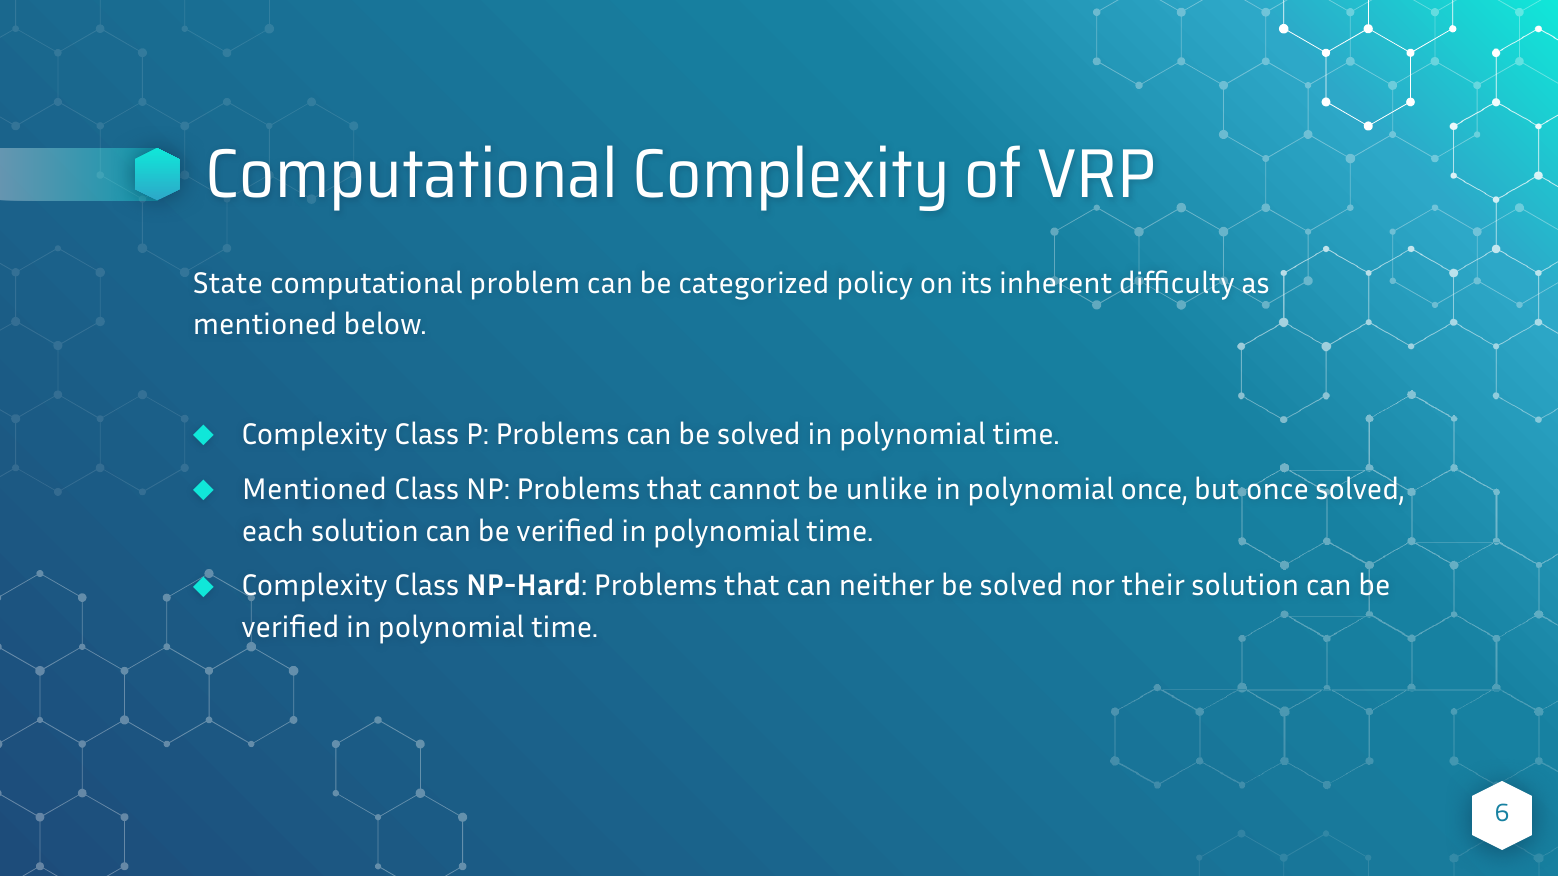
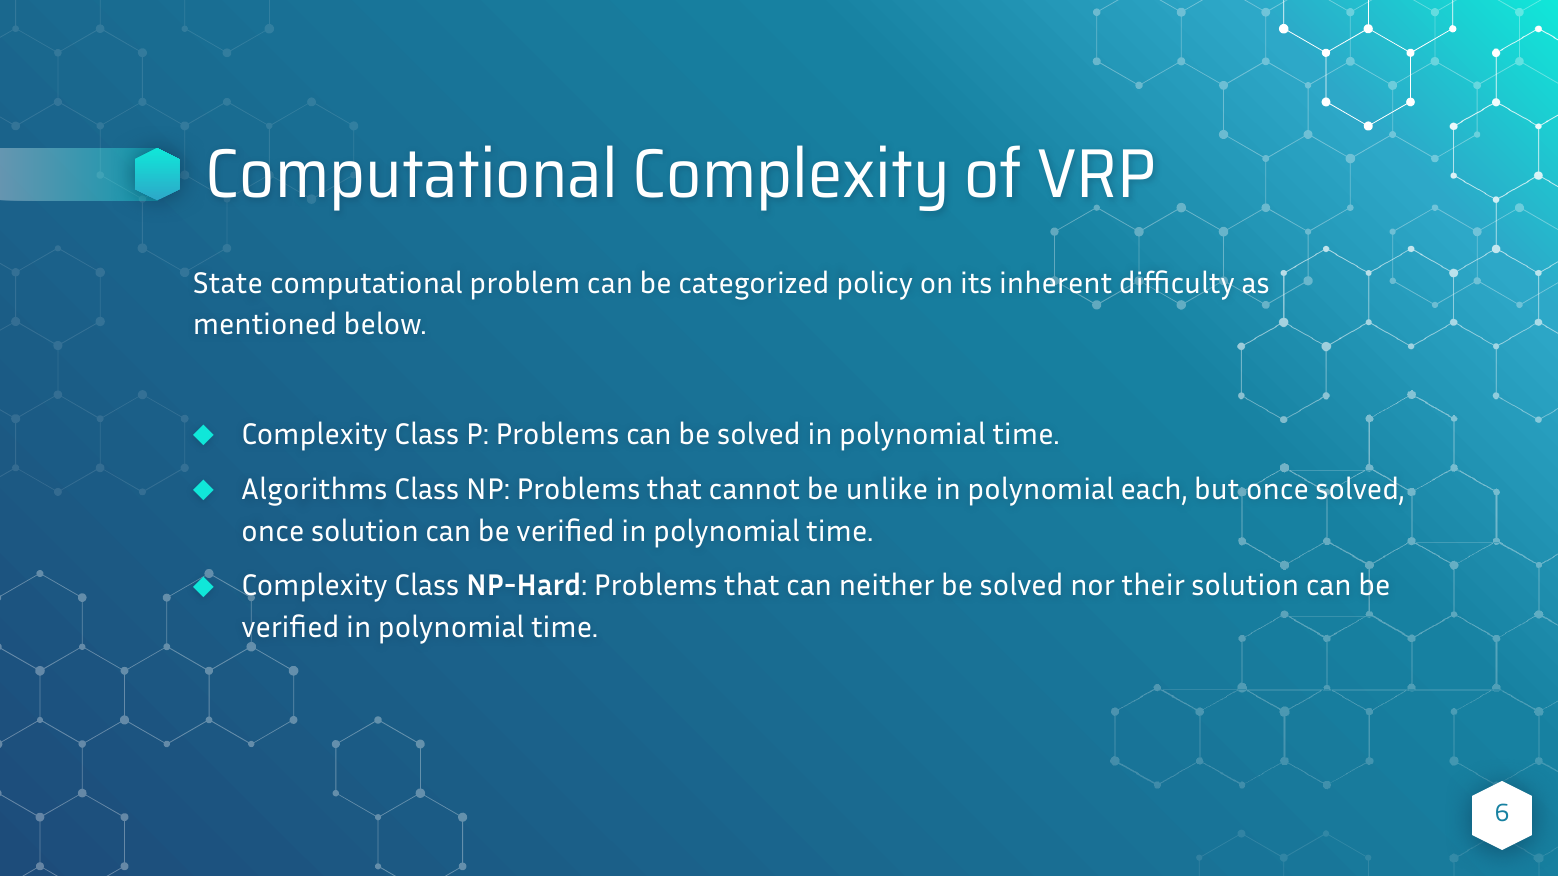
Mentioned: Mentioned -> Algorithms (314, 489)
polynomial once: once -> each (1154, 489)
each: each -> once (273, 531)
